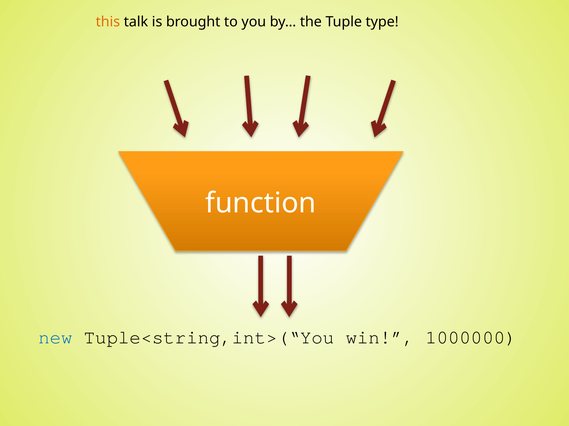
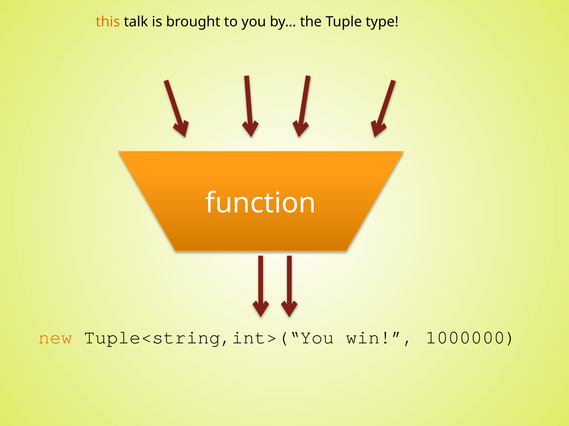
new colour: blue -> orange (55, 338)
